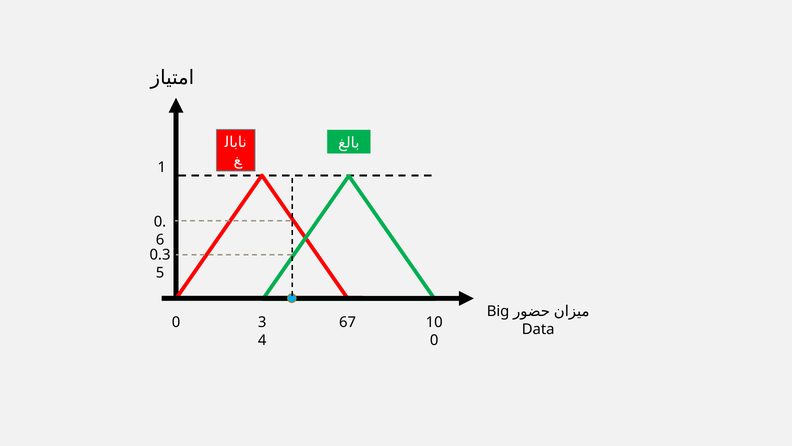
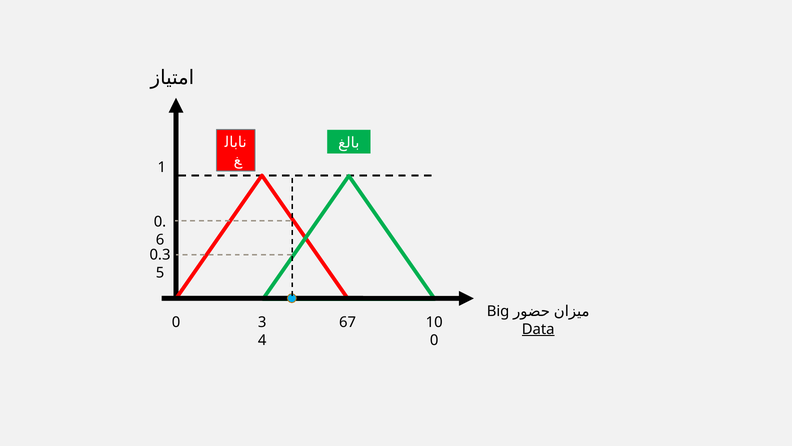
Data underline: none -> present (538, 329)
